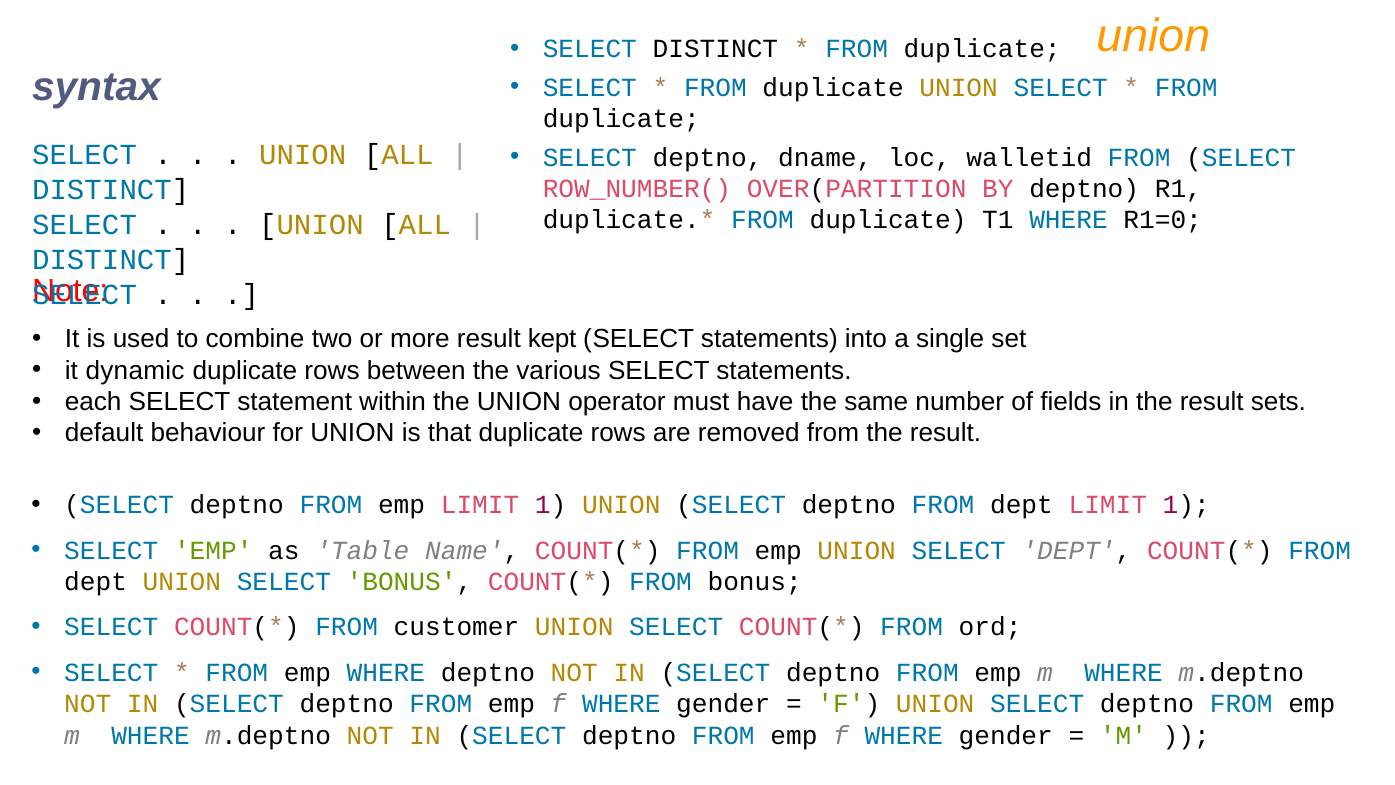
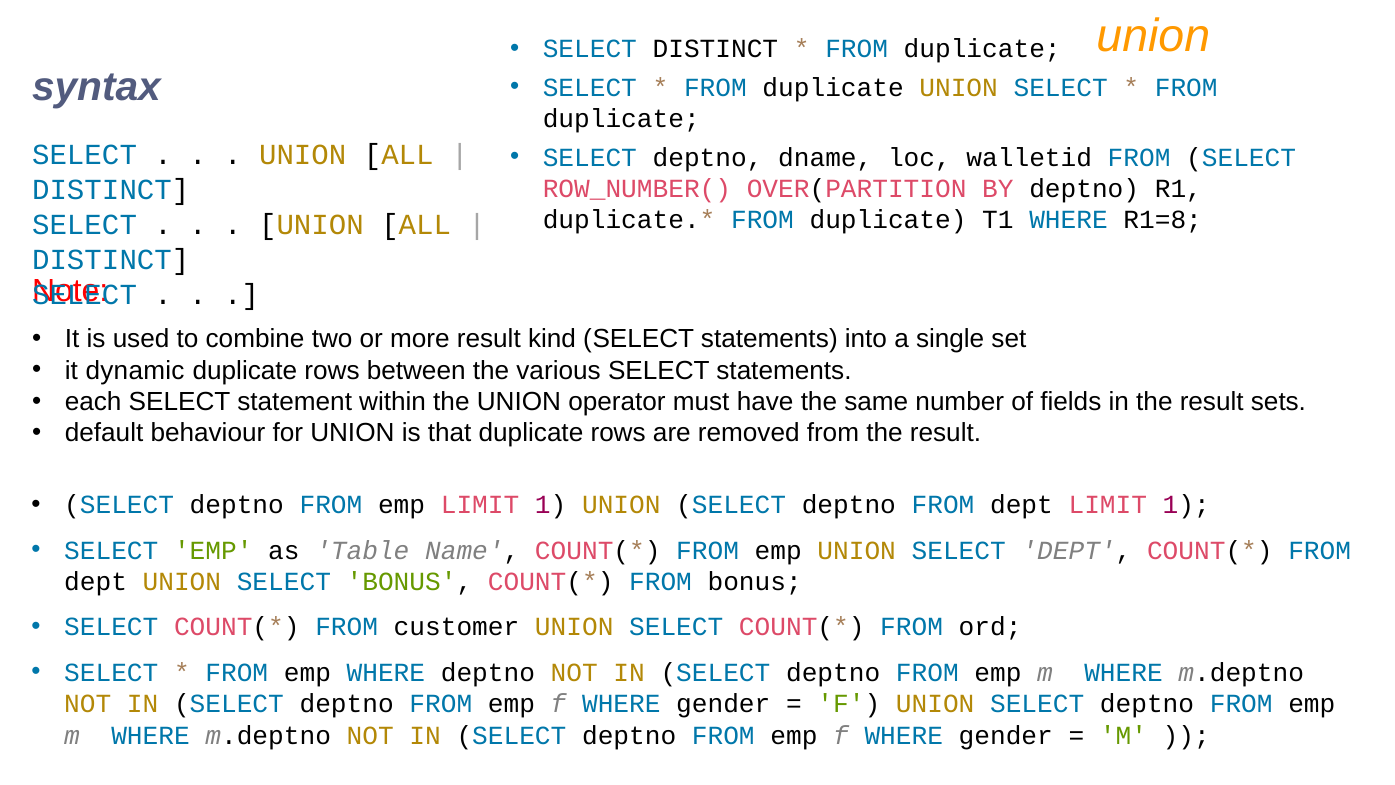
R1=0: R1=0 -> R1=8 (1163, 220)
kept: kept -> kind (552, 339)
